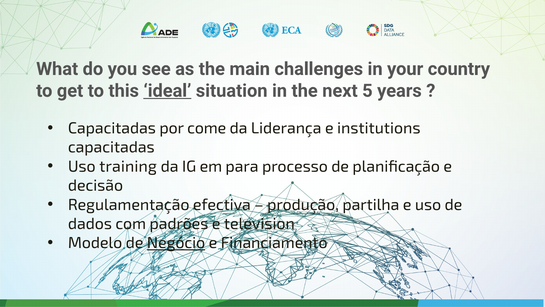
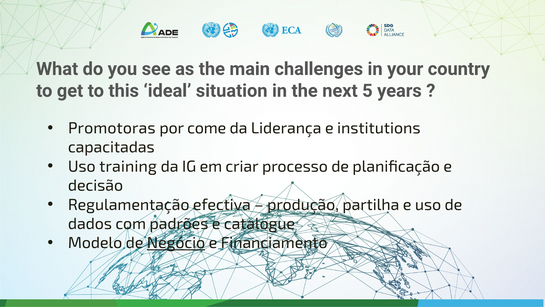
ideal underline: present -> none (167, 91)
Capacitadas: Capacitadas -> Promotoras (112, 128)
para: para -> criar (242, 166)
television: television -> catalogue (259, 224)
